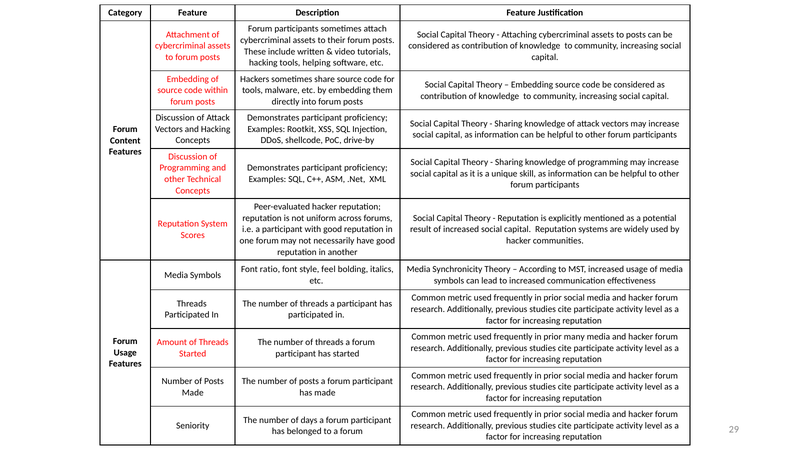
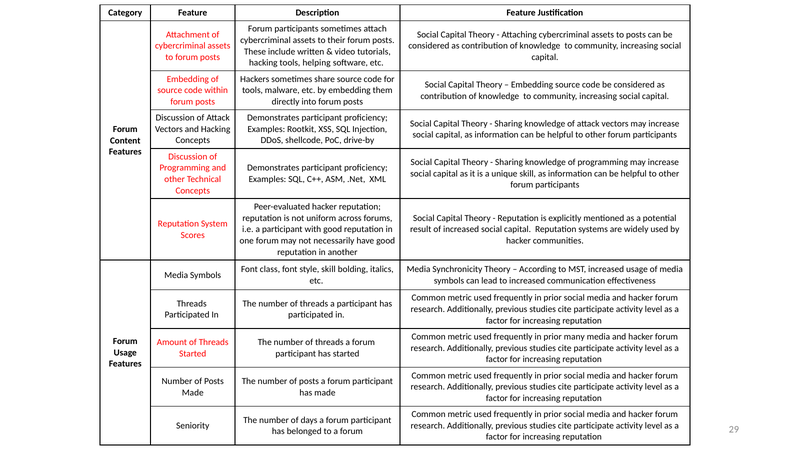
ratio: ratio -> class (270, 269)
style feel: feel -> skill (328, 269)
